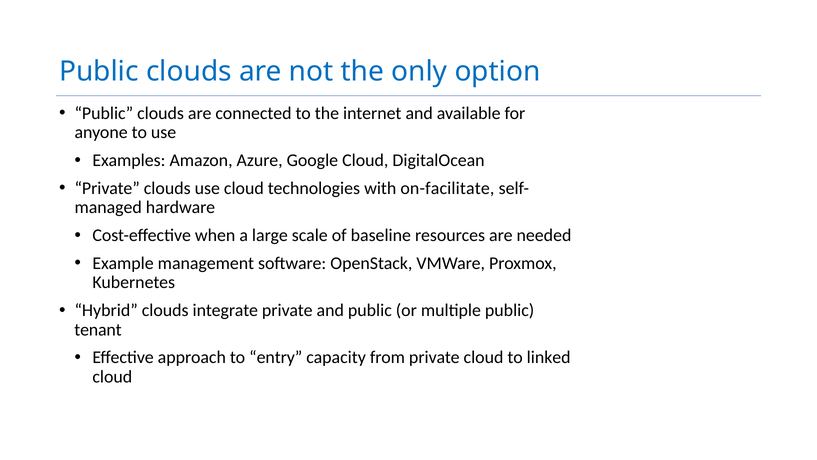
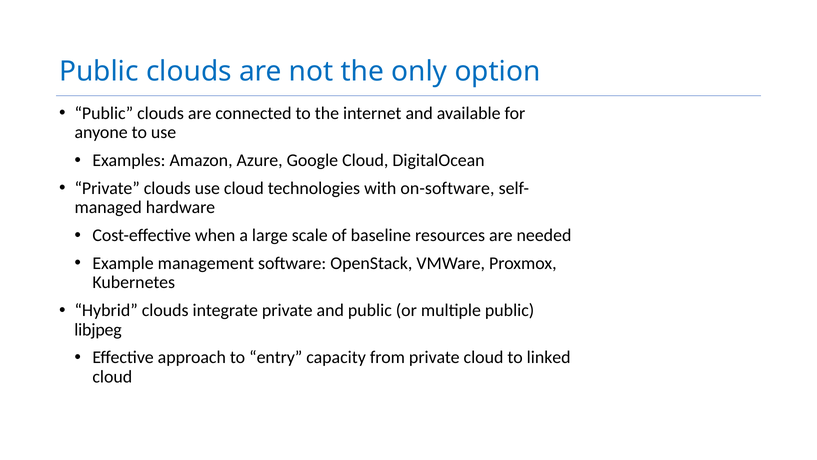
on-facilitate: on-facilitate -> on-software (447, 188)
tenant: tenant -> libjpeg (98, 329)
